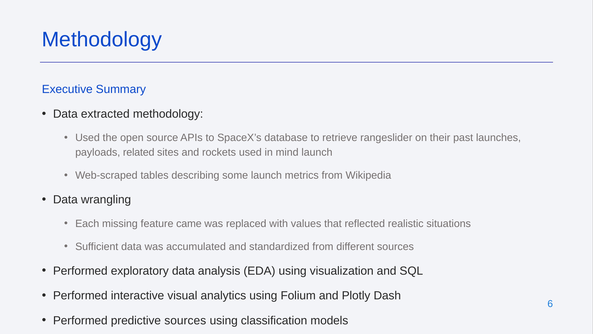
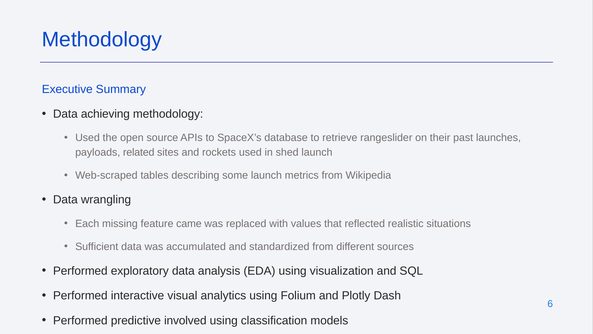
extracted: extracted -> achieving (105, 114)
mind: mind -> shed (287, 152)
predictive sources: sources -> involved (185, 320)
